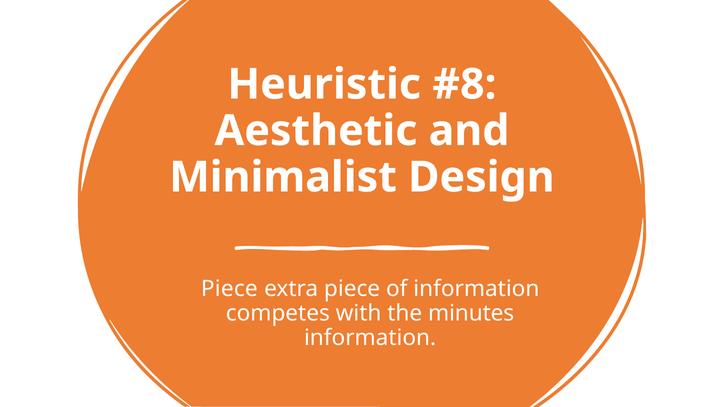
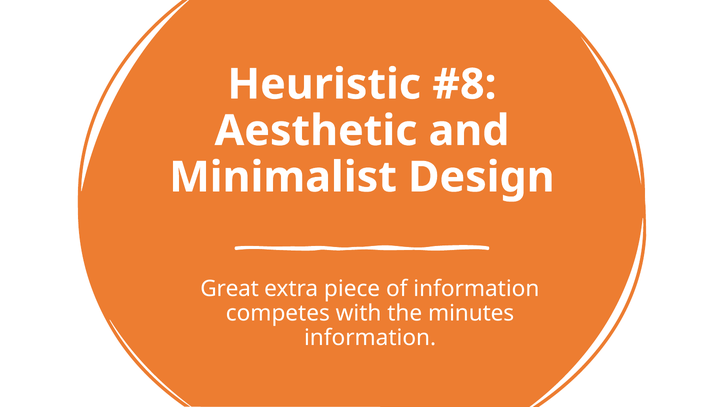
Piece: Piece -> Great (230, 289)
